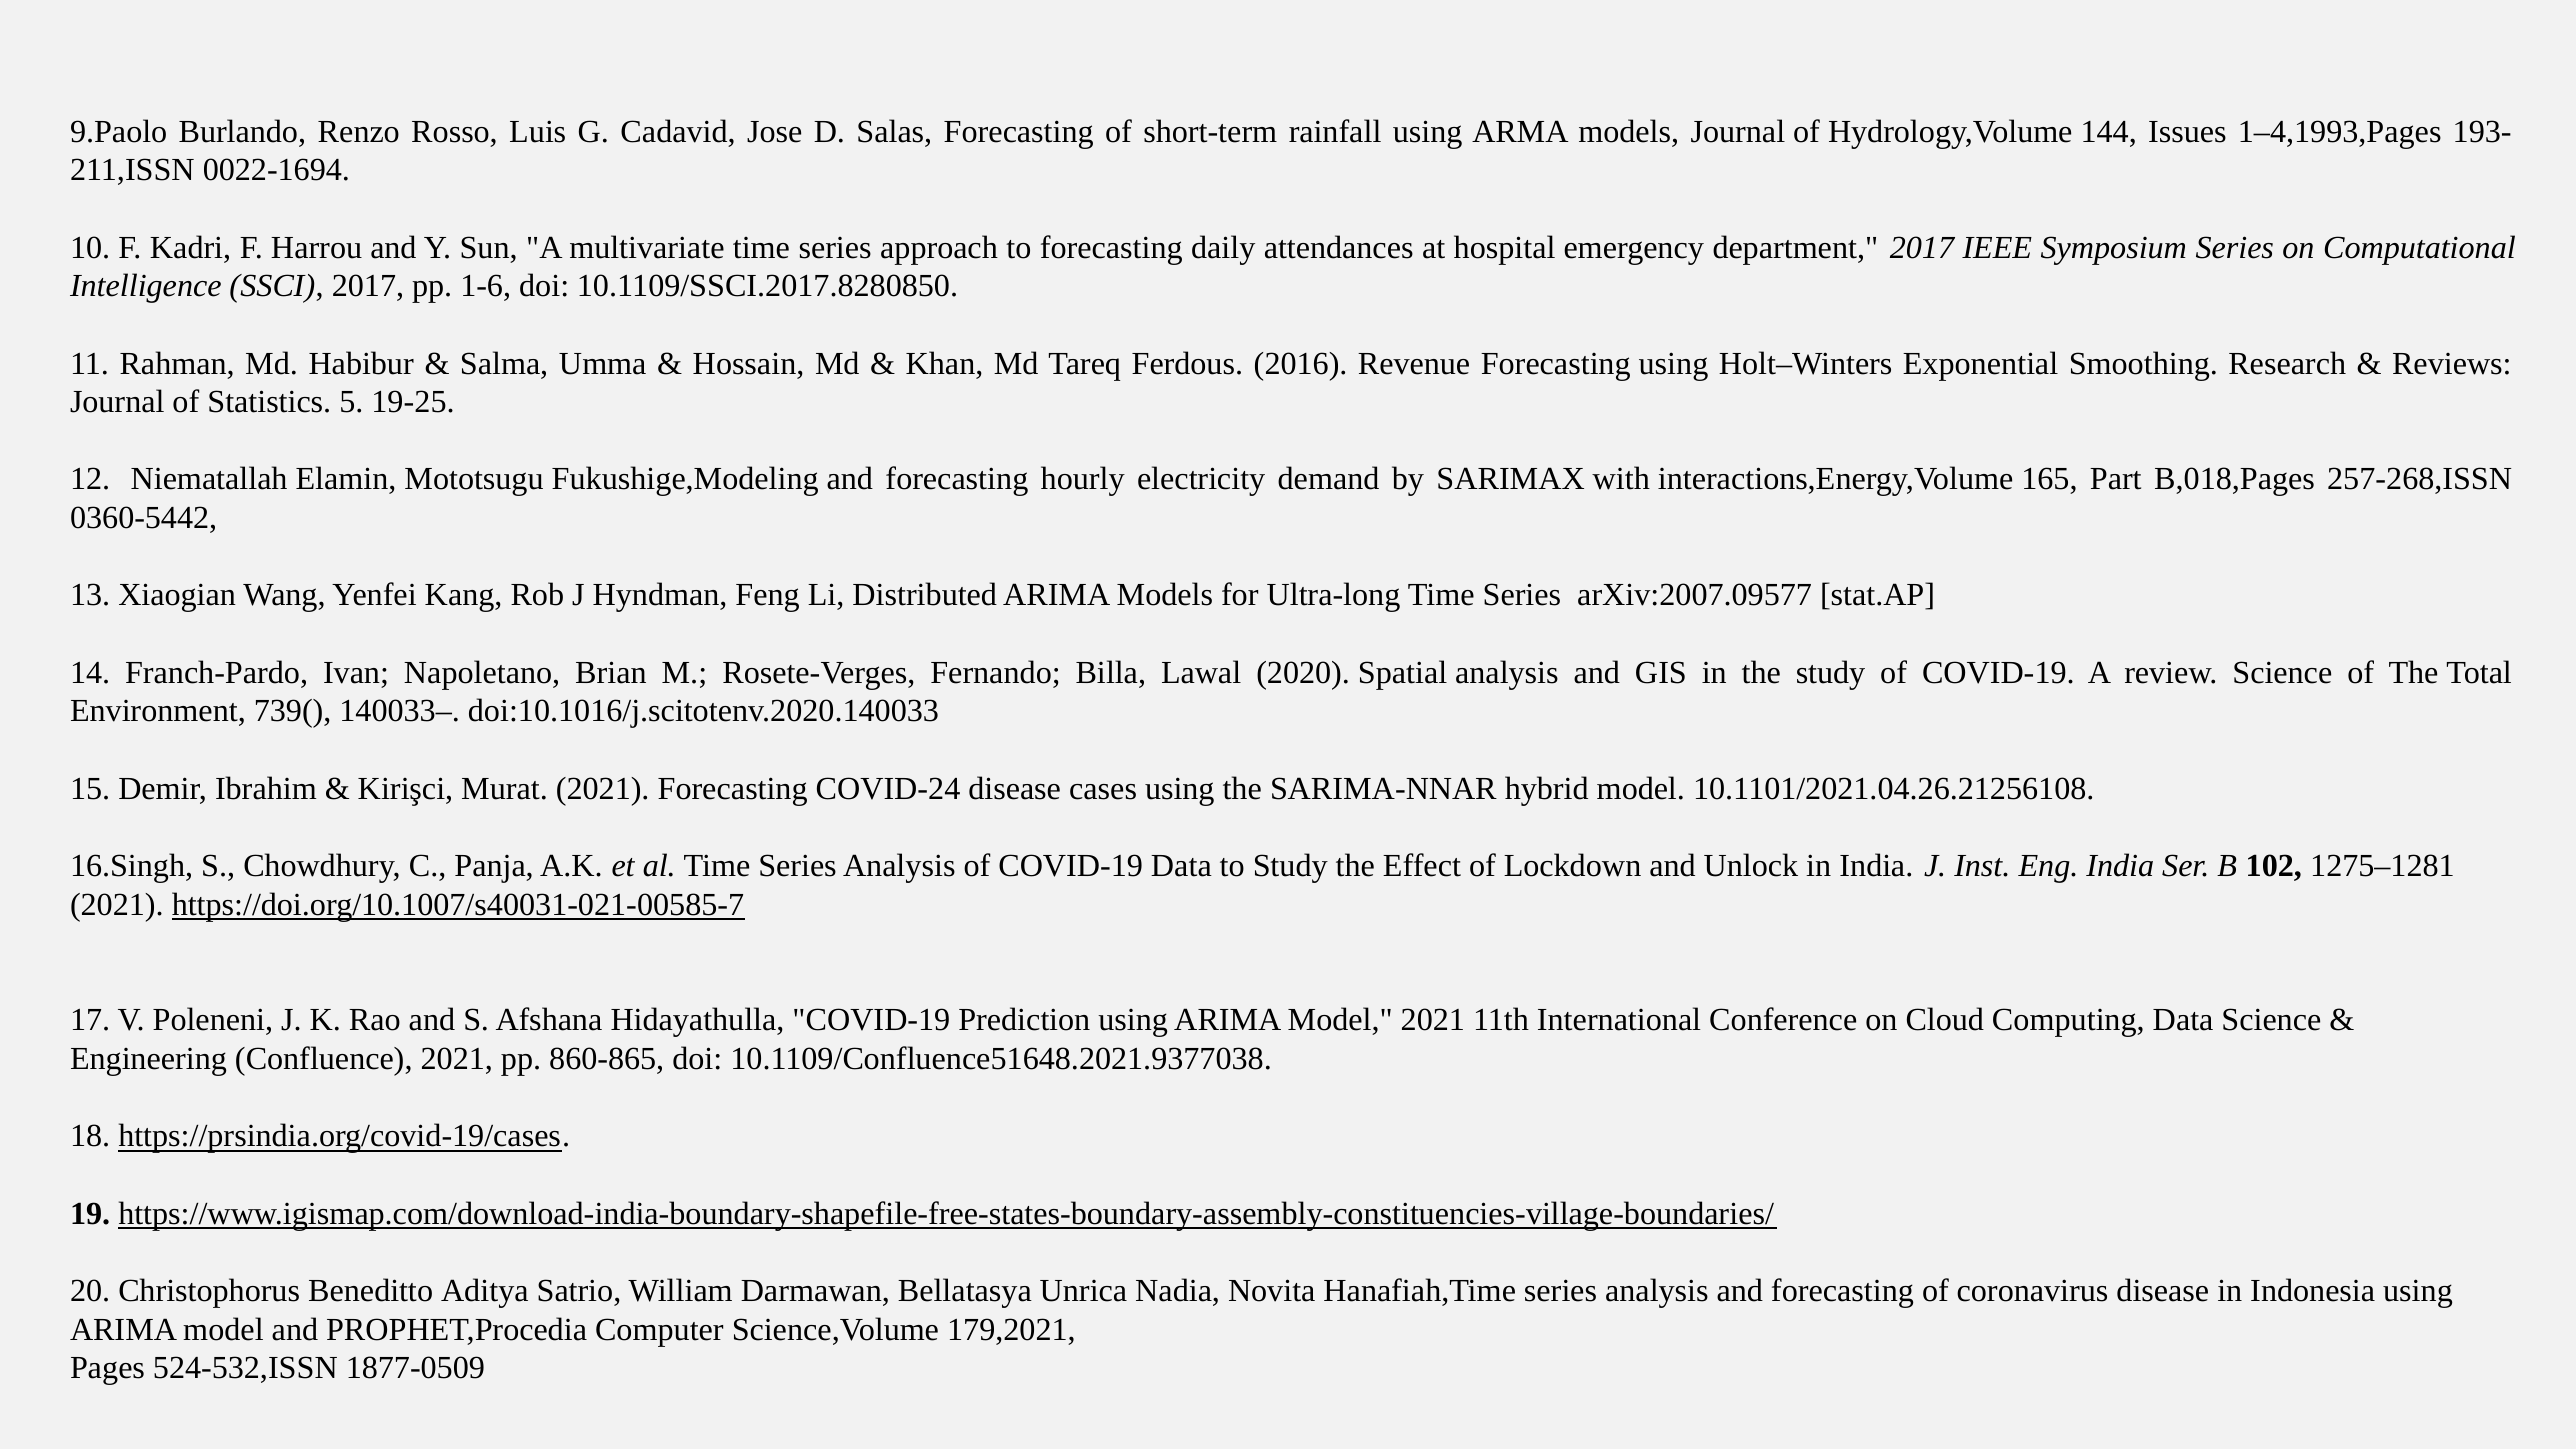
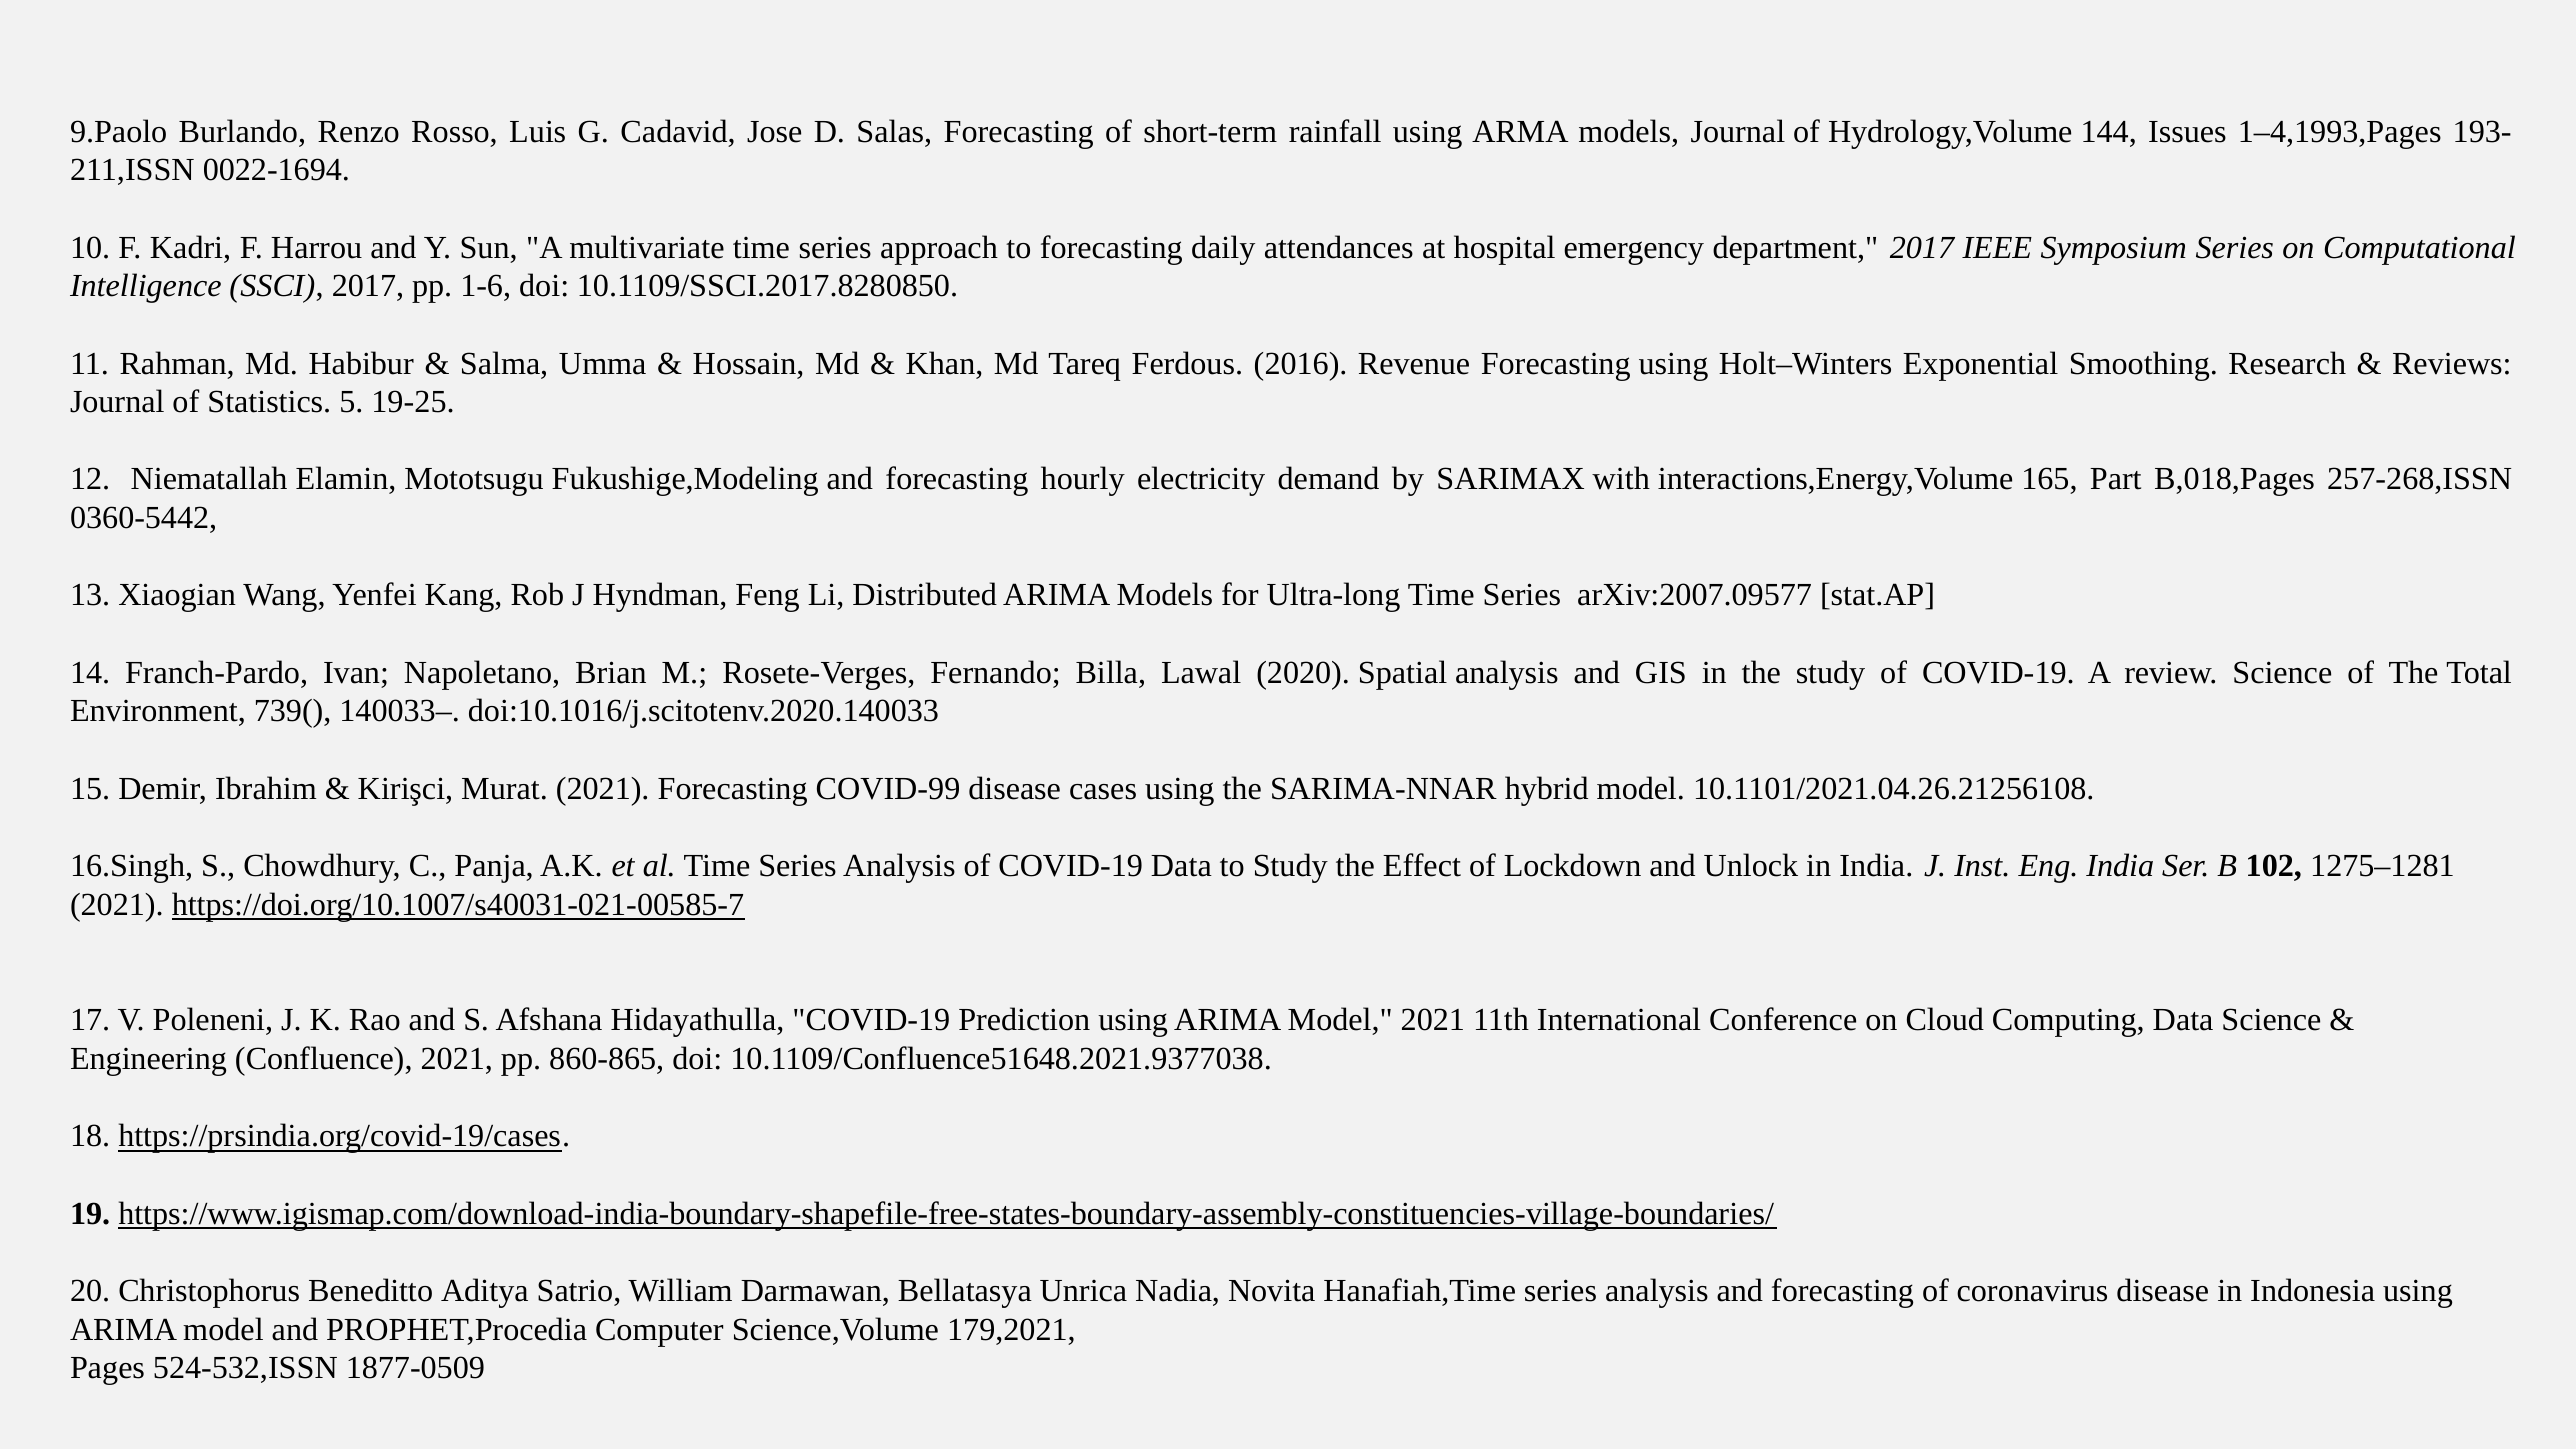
COVID-24: COVID-24 -> COVID-99 (888, 788)
